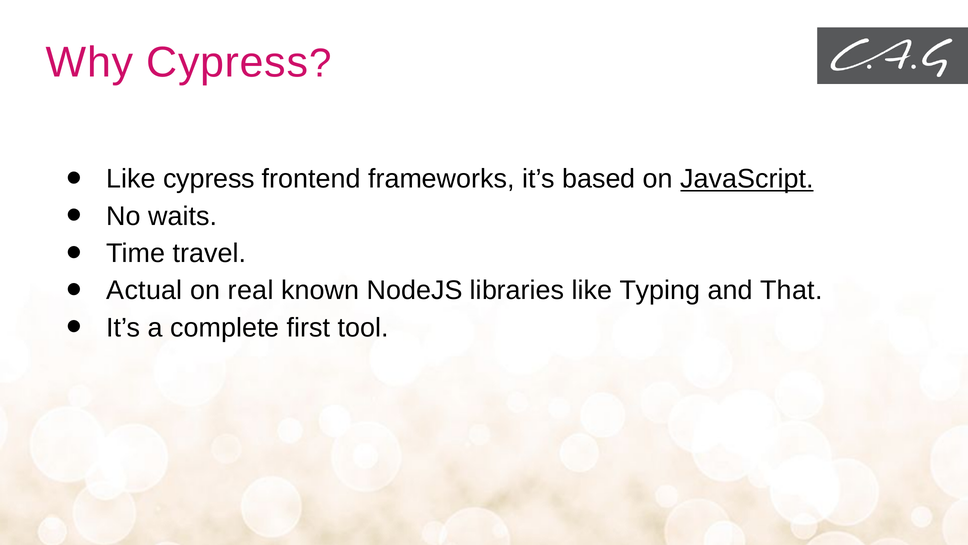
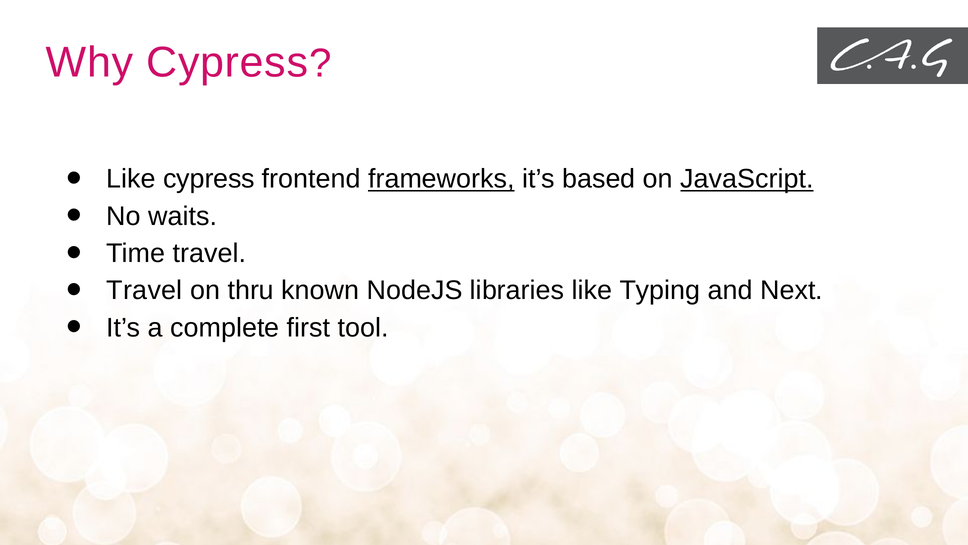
frameworks underline: none -> present (441, 179)
Actual: Actual -> Travel (144, 290)
real: real -> thru (251, 290)
That: That -> Next (792, 290)
